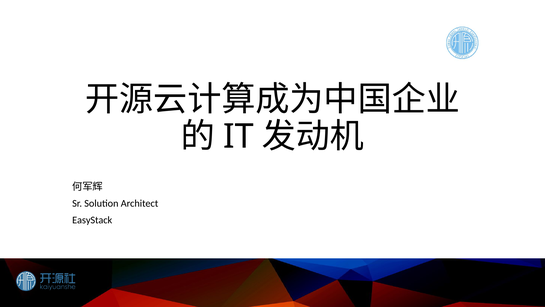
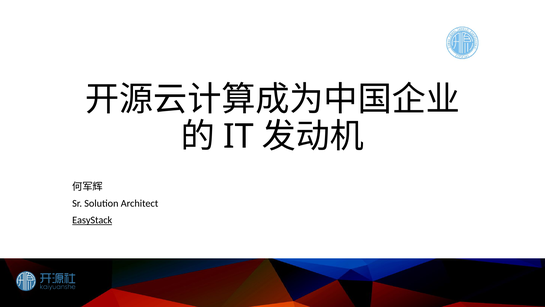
EasyStack underline: none -> present (92, 220)
